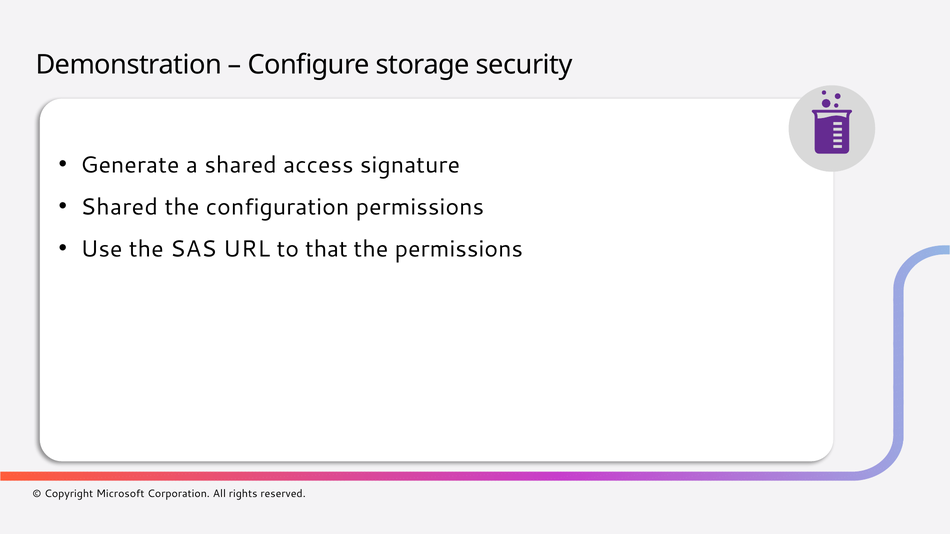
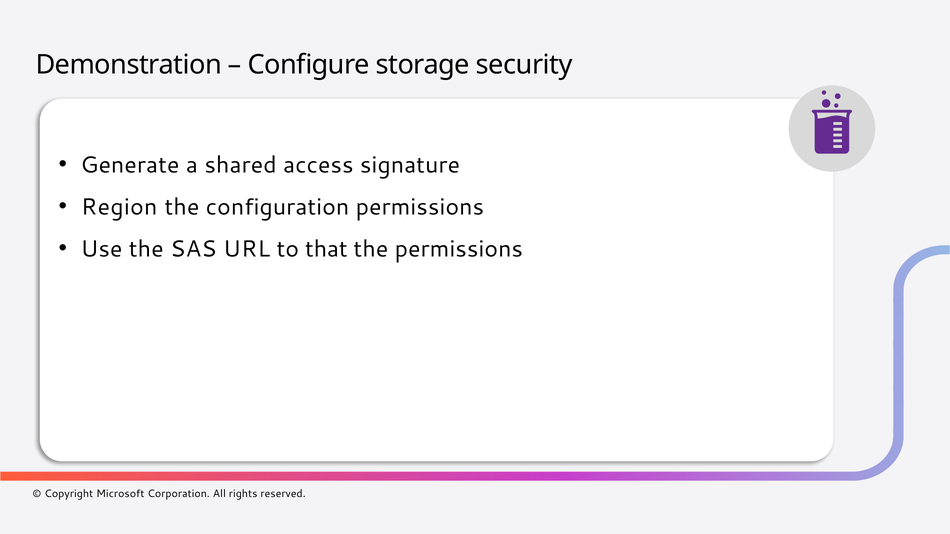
Shared: Shared -> Region (119, 207)
